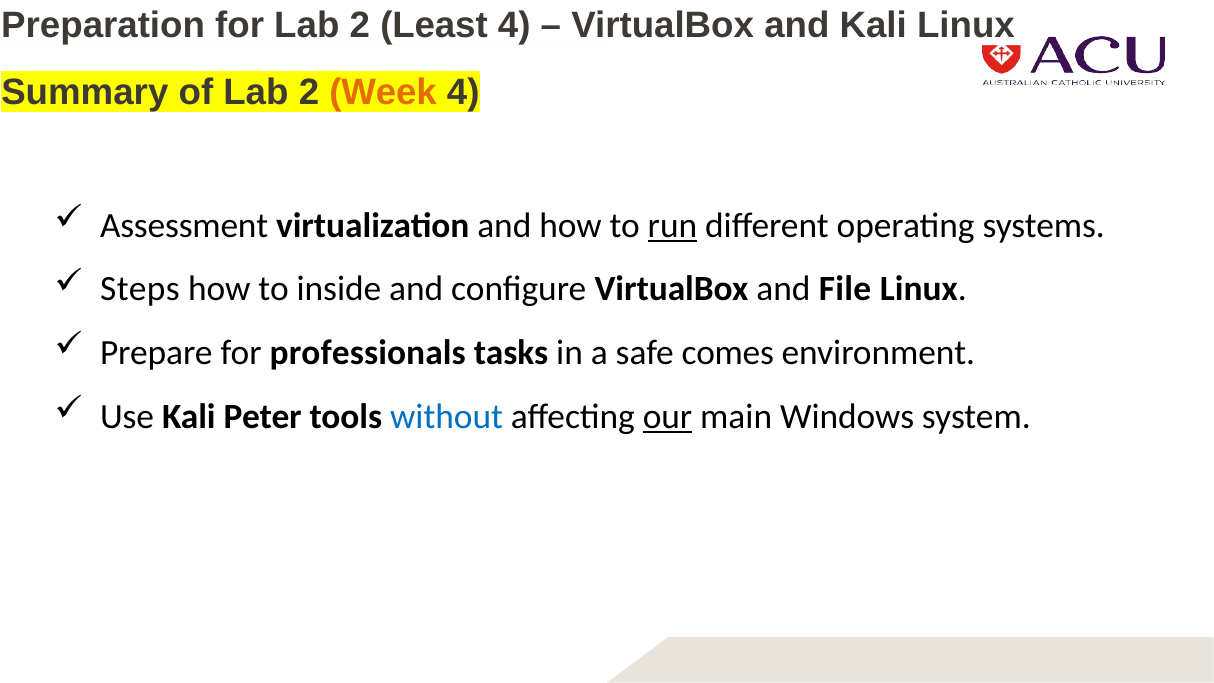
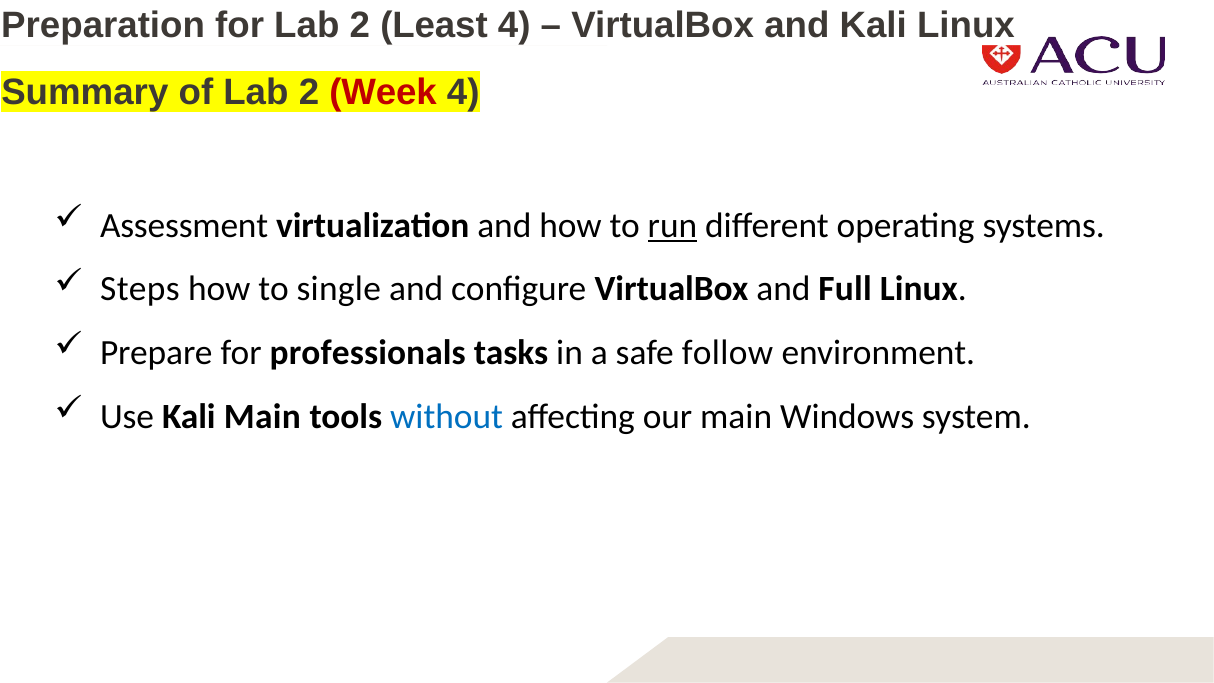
Week colour: orange -> red (383, 92)
inside: inside -> single (339, 289)
File: File -> Full (845, 289)
comes: comes -> follow (727, 353)
Kali Peter: Peter -> Main (262, 417)
our underline: present -> none (668, 417)
